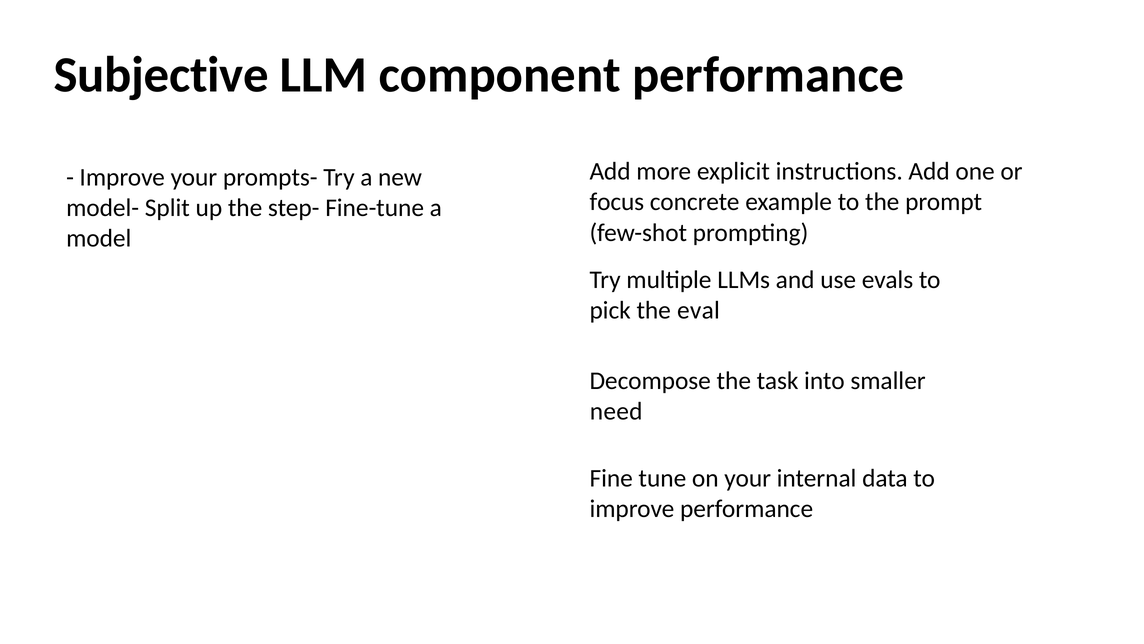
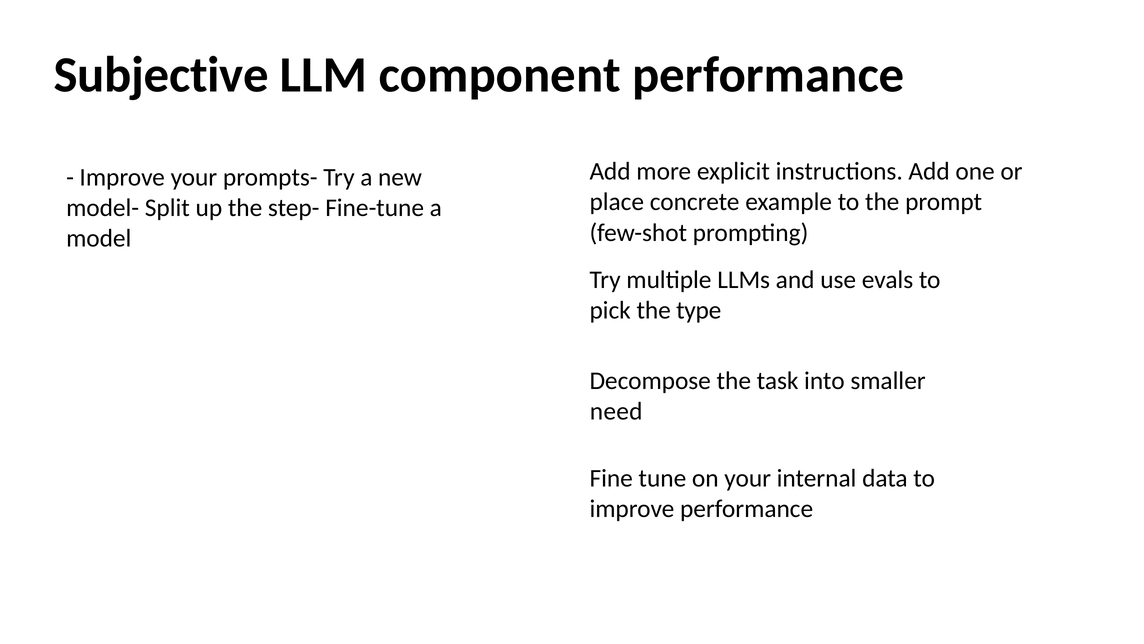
focus: focus -> place (617, 202)
eval: eval -> type (699, 310)
